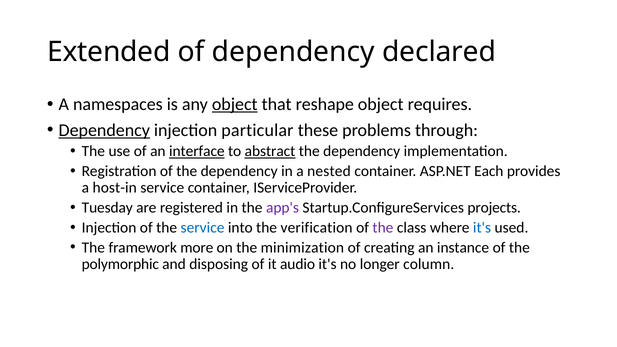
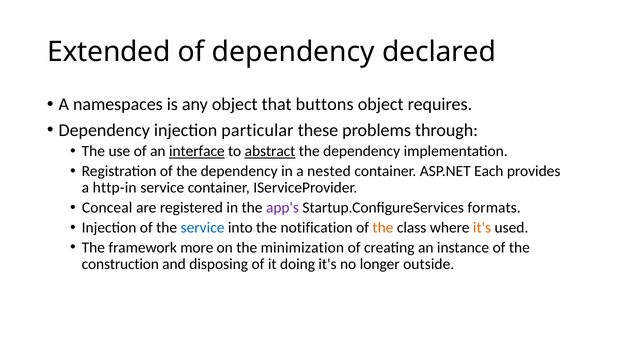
object underline: present -> none (235, 104)
reshape: reshape -> buttons (325, 104)
Dependency underline: present -> none (104, 130)
host-in: host-in -> http-in (115, 188)
Tuesday: Tuesday -> Conceal (107, 208)
projects: projects -> formats (494, 208)
verification: verification -> notification (317, 228)
the colour: purple -> orange (383, 228)
it's colour: blue -> orange (482, 228)
polymorphic: polymorphic -> construction (120, 264)
audio: audio -> doing (298, 264)
column: column -> outside (429, 264)
